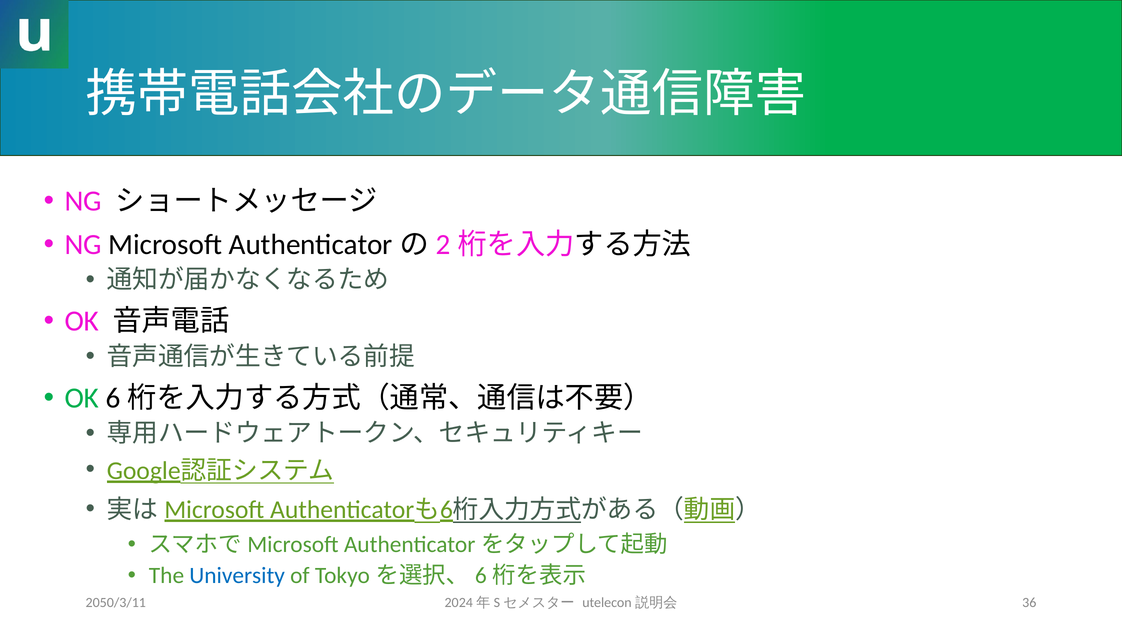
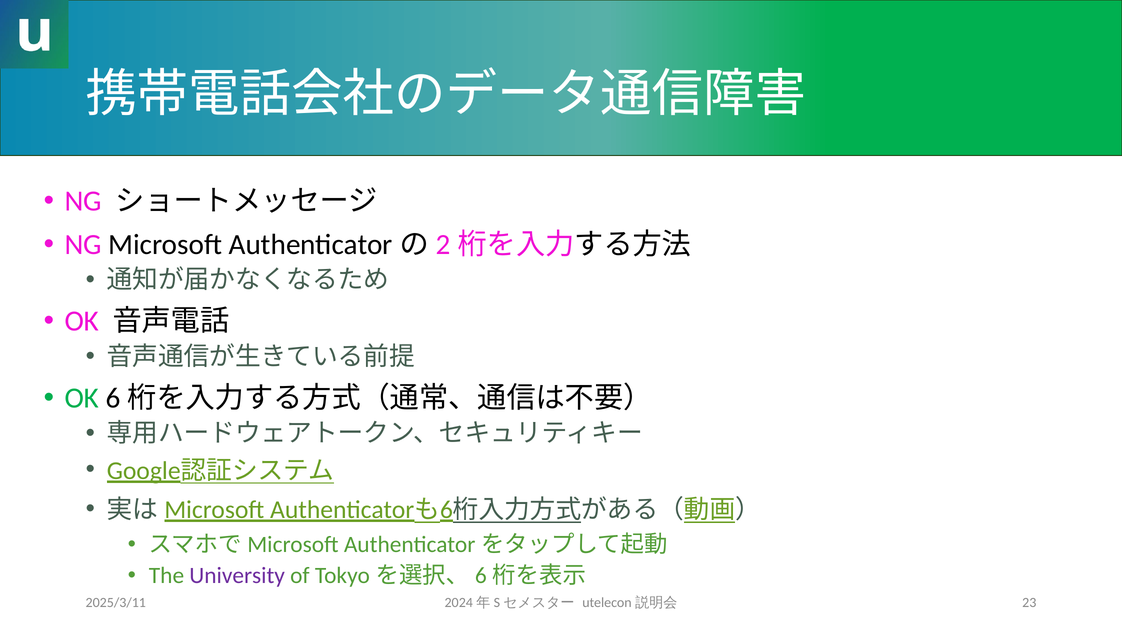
University colour: blue -> purple (237, 576)
2050/3/11: 2050/3/11 -> 2025/3/11 (116, 603)
36: 36 -> 23 (1029, 603)
